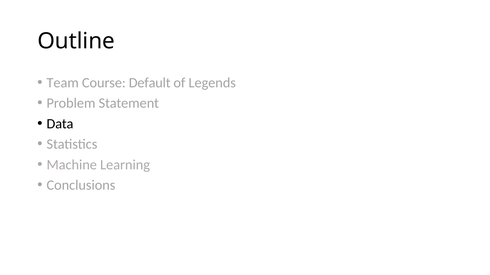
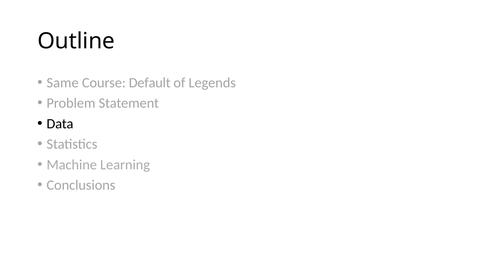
Team: Team -> Same (63, 83)
